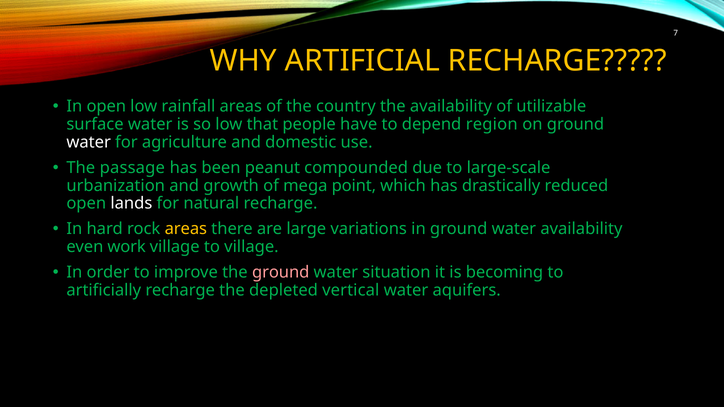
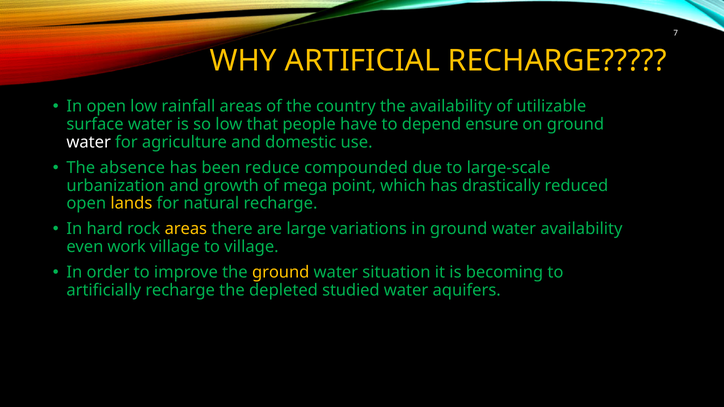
region: region -> ensure (492, 124)
passage: passage -> absence (132, 168)
peanut: peanut -> reduce (272, 168)
lands colour: white -> yellow (131, 204)
ground colour: pink -> yellow (281, 272)
vertical: vertical -> studied (351, 290)
